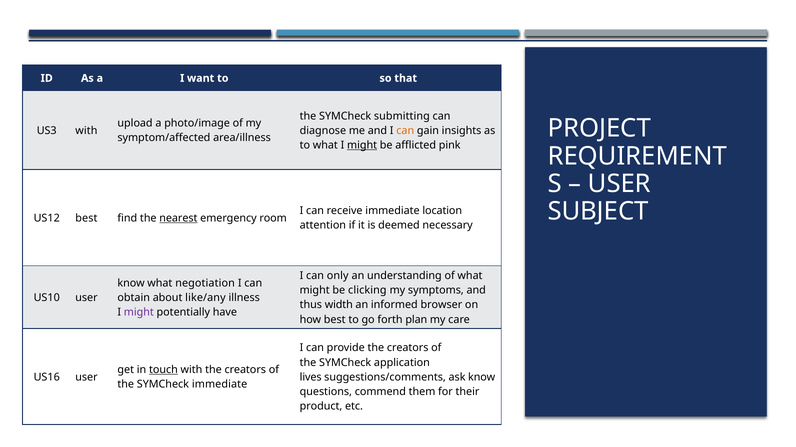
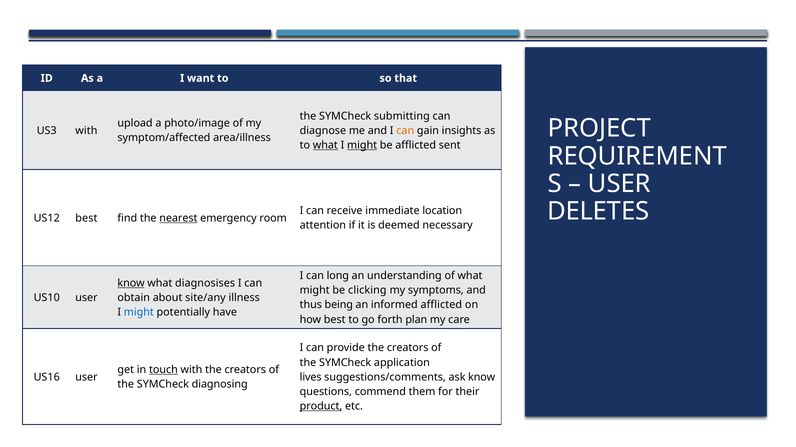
what underline: none -> present (325, 145)
pink: pink -> sent (450, 145)
SUBJECT: SUBJECT -> DELETES (598, 212)
only: only -> long (338, 276)
know underline: none -> present (131, 283)
negotiation: negotiation -> diagnosises (205, 283)
like/any: like/any -> site/any (205, 298)
width: width -> being (339, 305)
informed browser: browser -> afflicted (441, 305)
might colour: purple -> blue (139, 313)
SYMCheck immediate: immediate -> diagnosing (220, 385)
product underline: none -> present (321, 407)
